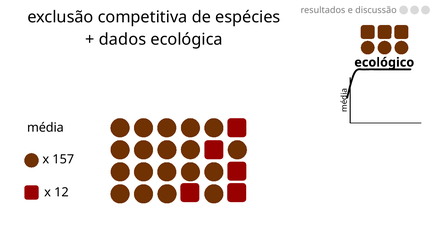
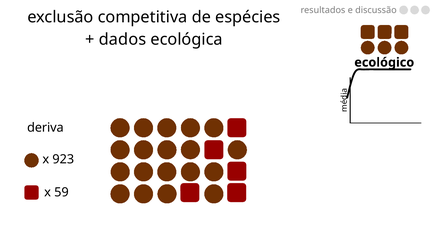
média: média -> deriva (45, 127)
157: 157 -> 923 (63, 159)
12: 12 -> 59 (61, 192)
